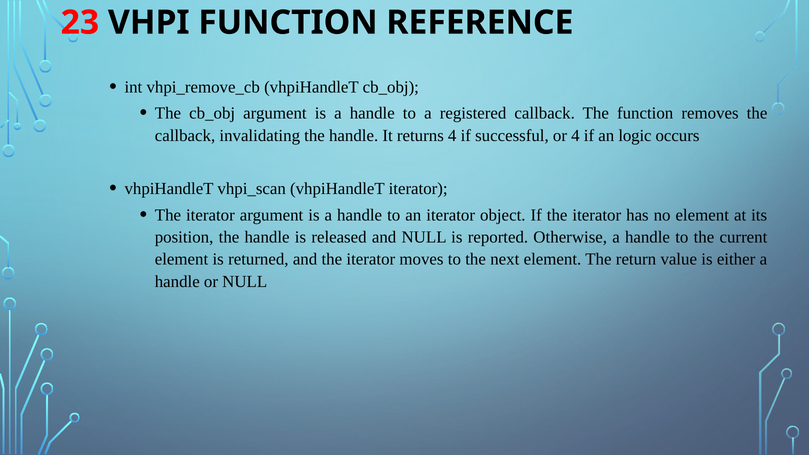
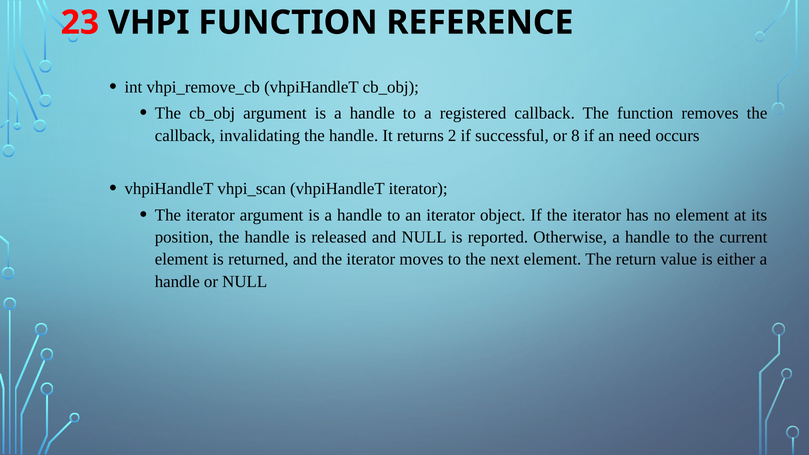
returns 4: 4 -> 2 (452, 136)
or 4: 4 -> 8 (575, 136)
logic: logic -> need (635, 136)
